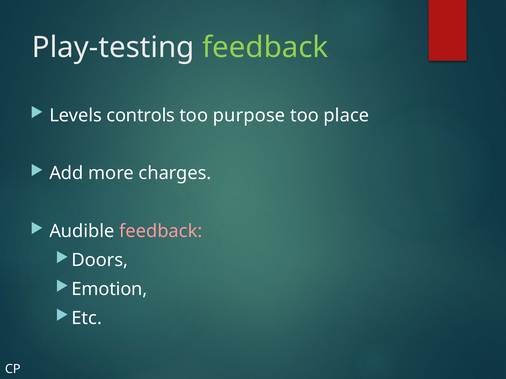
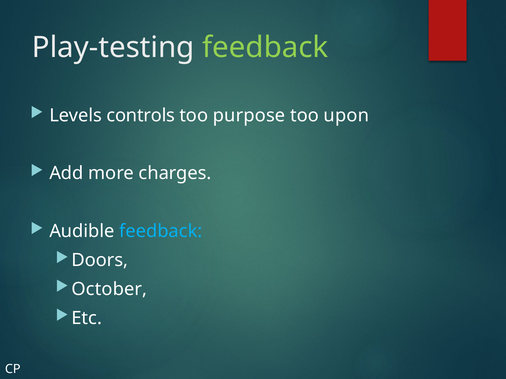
place: place -> upon (346, 115)
feedback colour: pink -> light blue (161, 232)
Emotion: Emotion -> October (109, 290)
